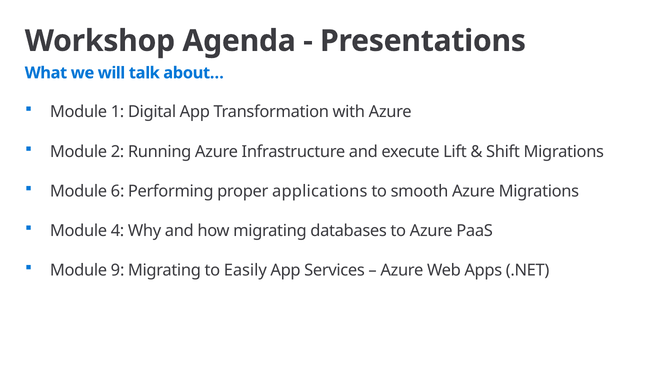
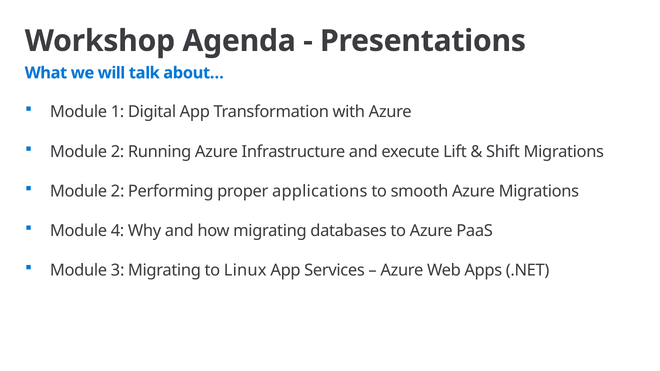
6: 6 -> 2 (118, 191)
9: 9 -> 3 (118, 271)
Easily: Easily -> Linux (245, 271)
